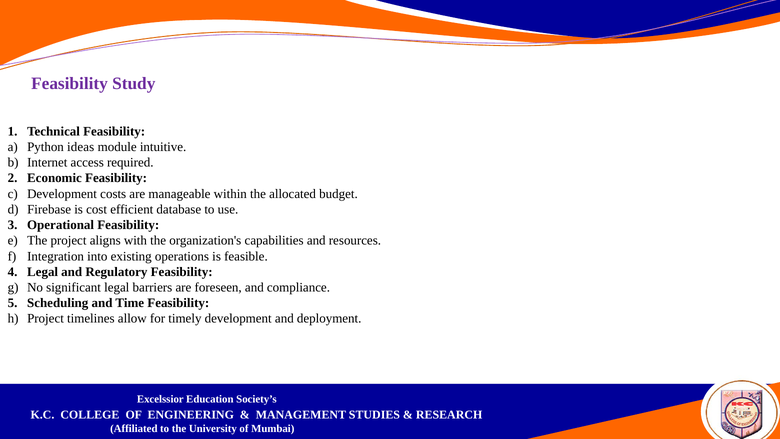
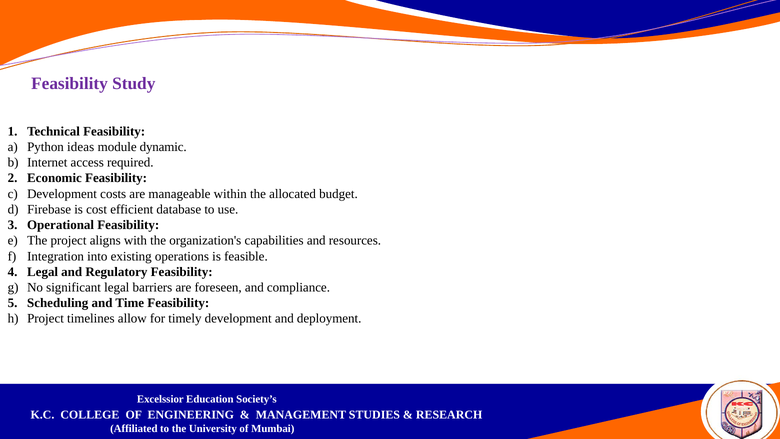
intuitive: intuitive -> dynamic (163, 147)
